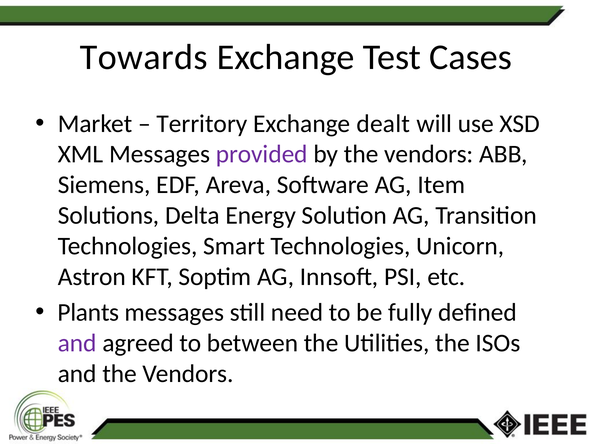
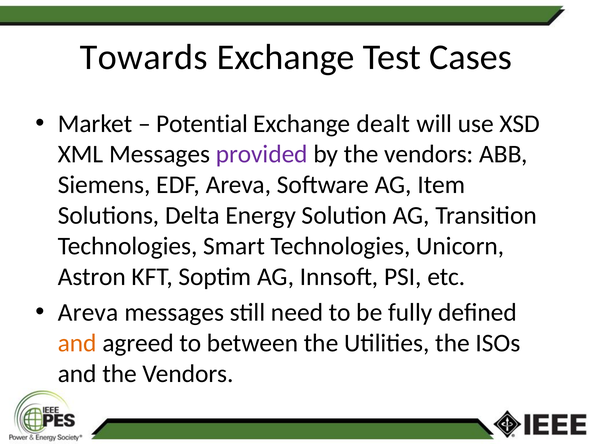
Territory: Territory -> Potential (202, 124)
Plants: Plants -> Areva (88, 313)
and colour: purple -> orange (77, 343)
